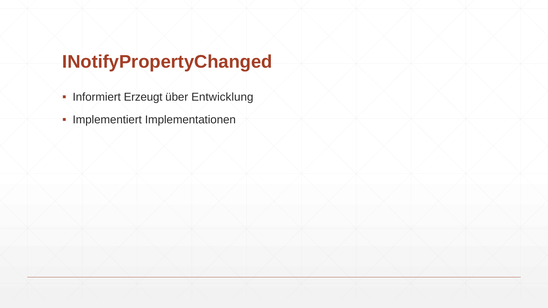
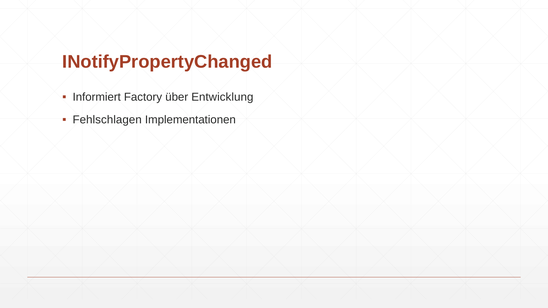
Erzeugt: Erzeugt -> Factory (143, 97)
Implementiert: Implementiert -> Fehlschlagen (107, 120)
